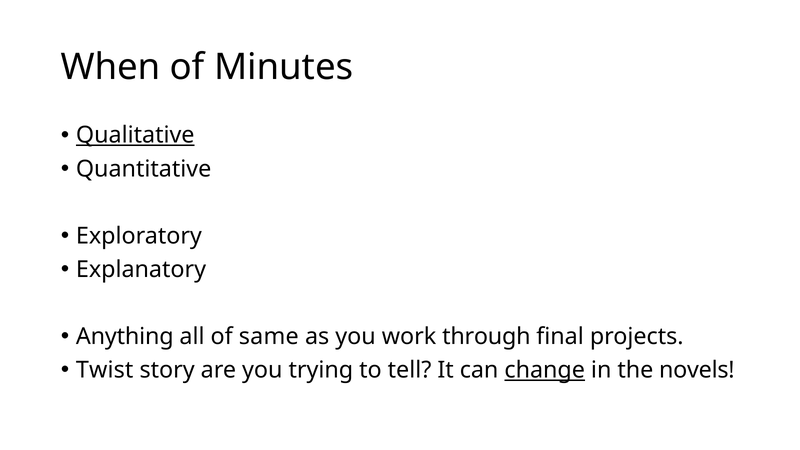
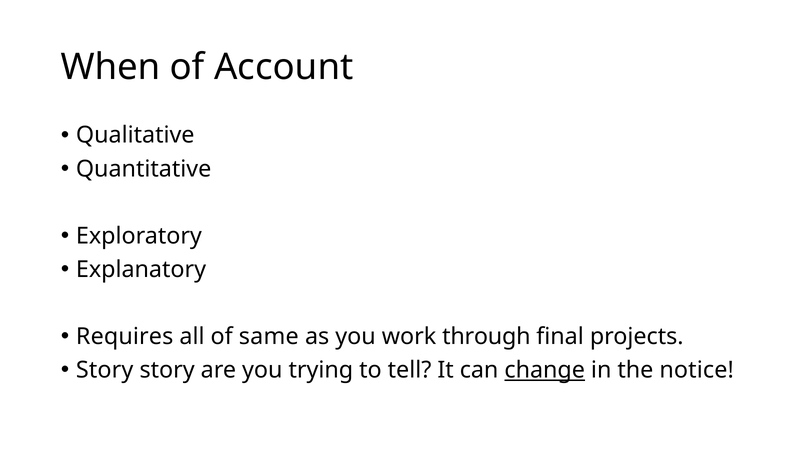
Minutes: Minutes -> Account (284, 67)
Qualitative underline: present -> none (135, 135)
Anything: Anything -> Requires (125, 337)
Twist: Twist -> Story (105, 370)
novels: novels -> notice (697, 370)
